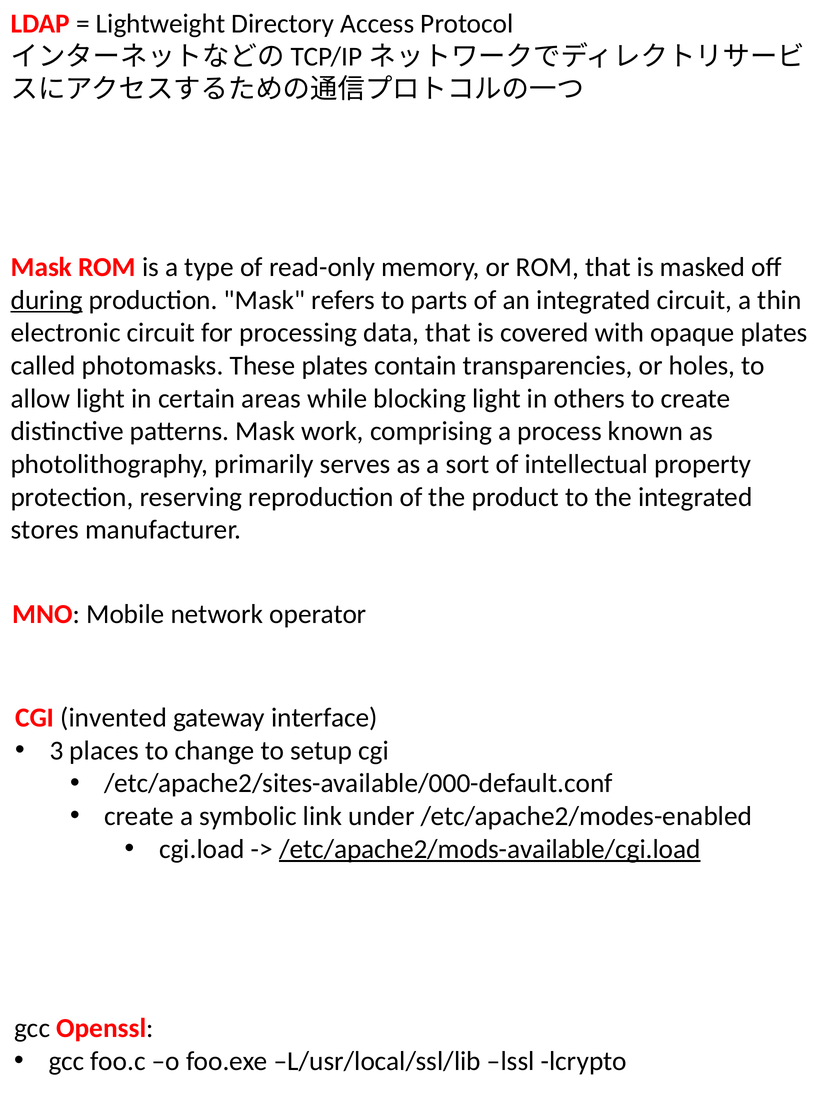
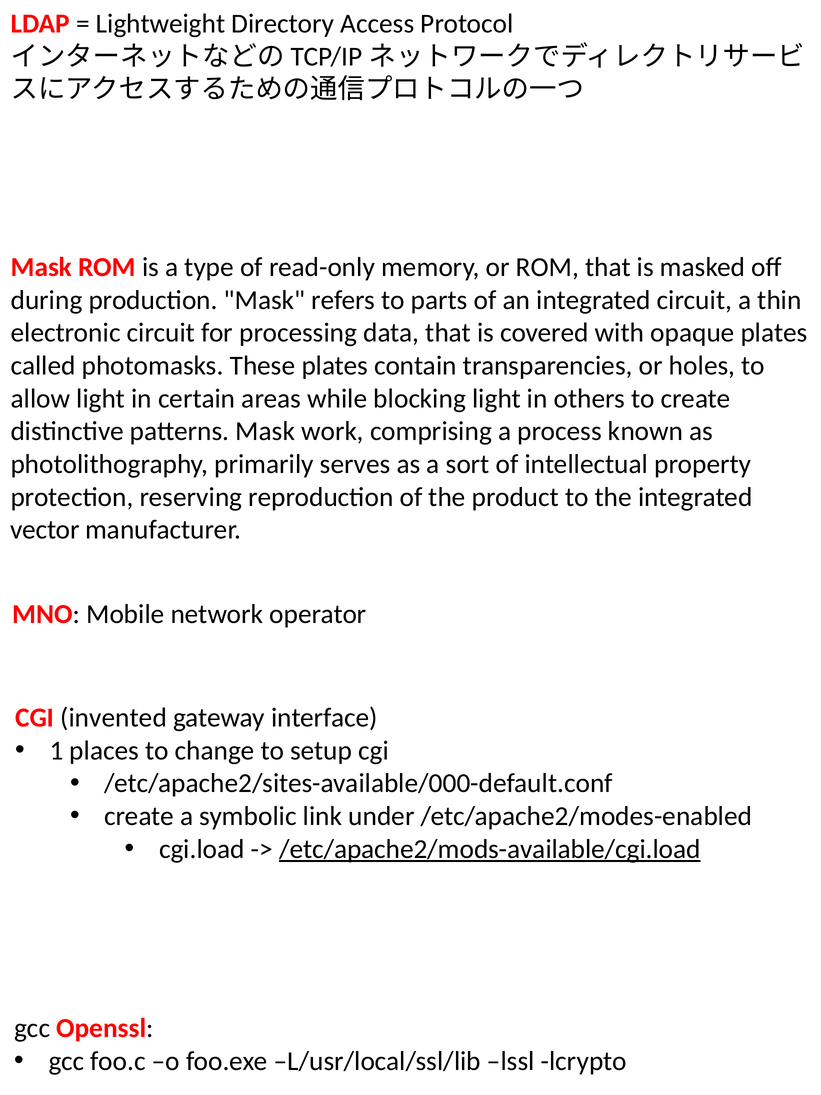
during underline: present -> none (47, 300)
stores: stores -> vector (45, 530)
3: 3 -> 1 (57, 750)
